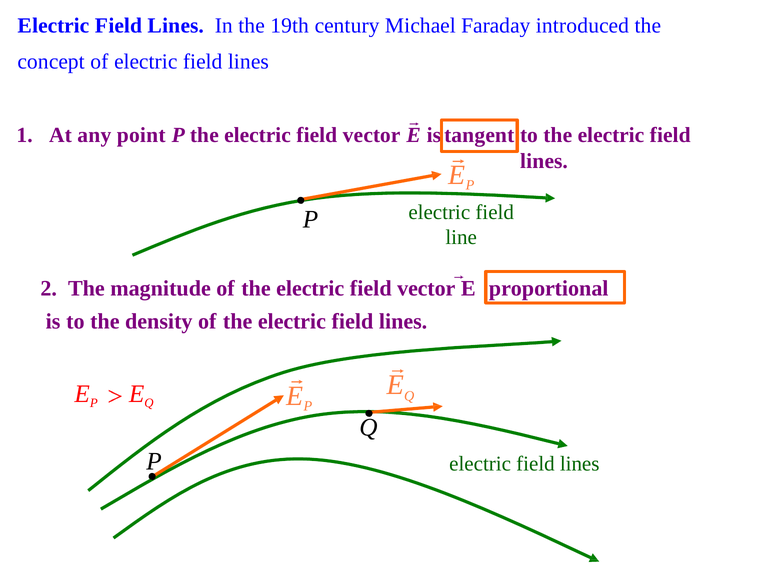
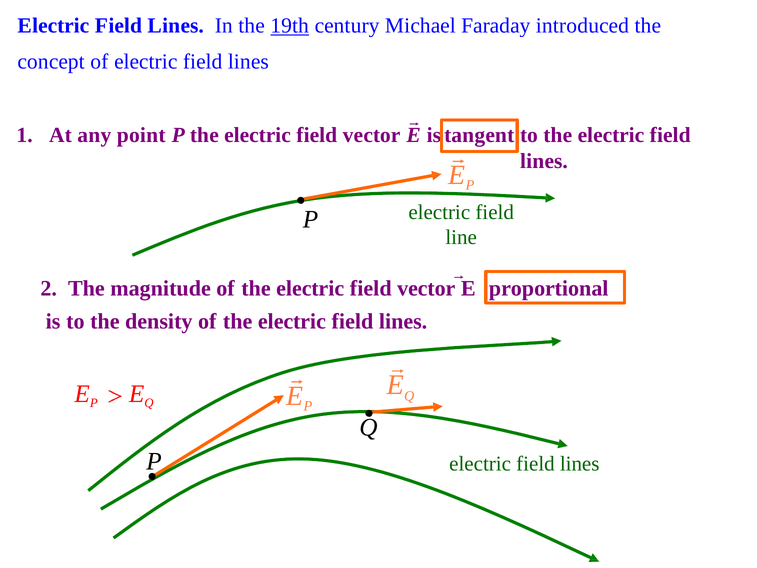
19th underline: none -> present (290, 26)
